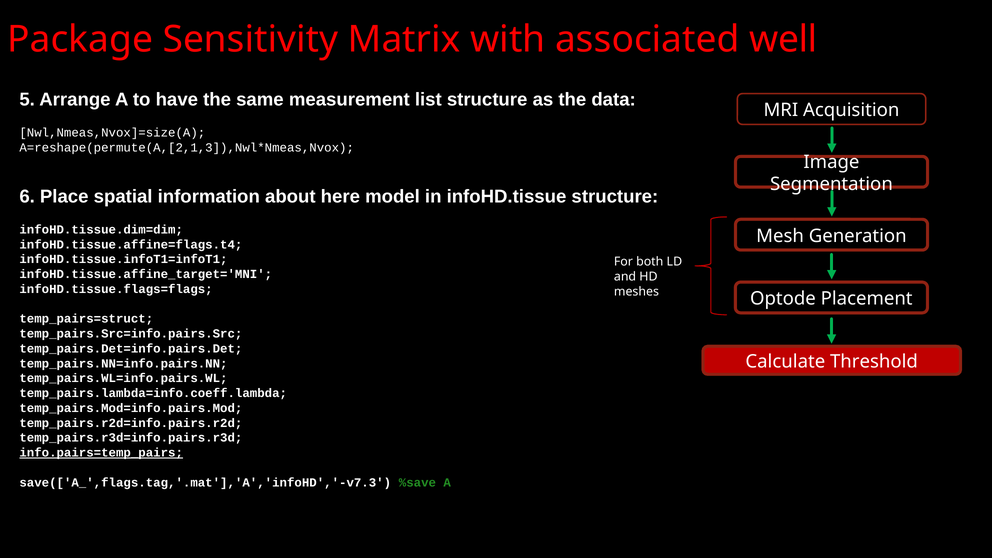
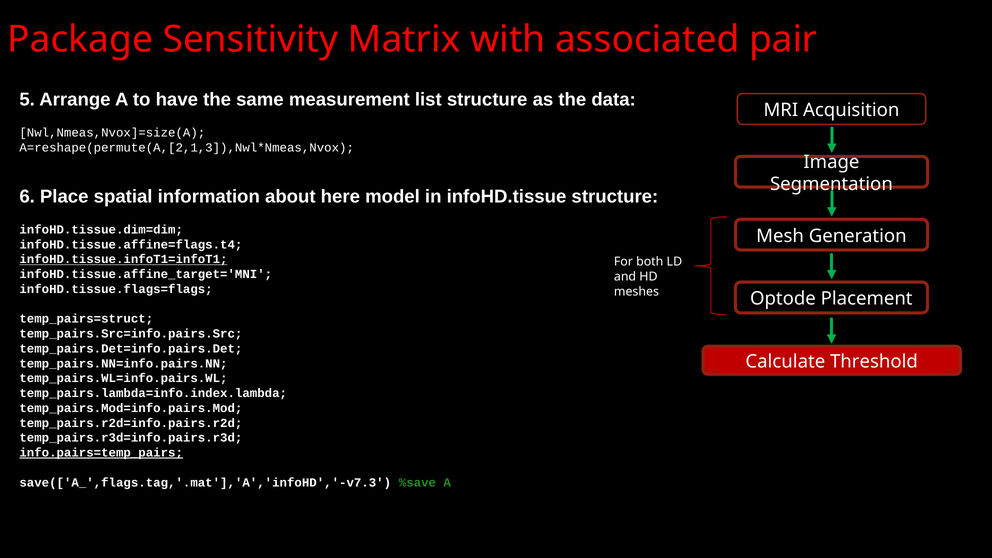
well: well -> pair (783, 39)
infoHD.tissue.infoT1=infoT1 underline: none -> present (123, 259)
temp_pairs.lambda=info.coeff.lambda: temp_pairs.lambda=info.coeff.lambda -> temp_pairs.lambda=info.index.lambda (153, 393)
